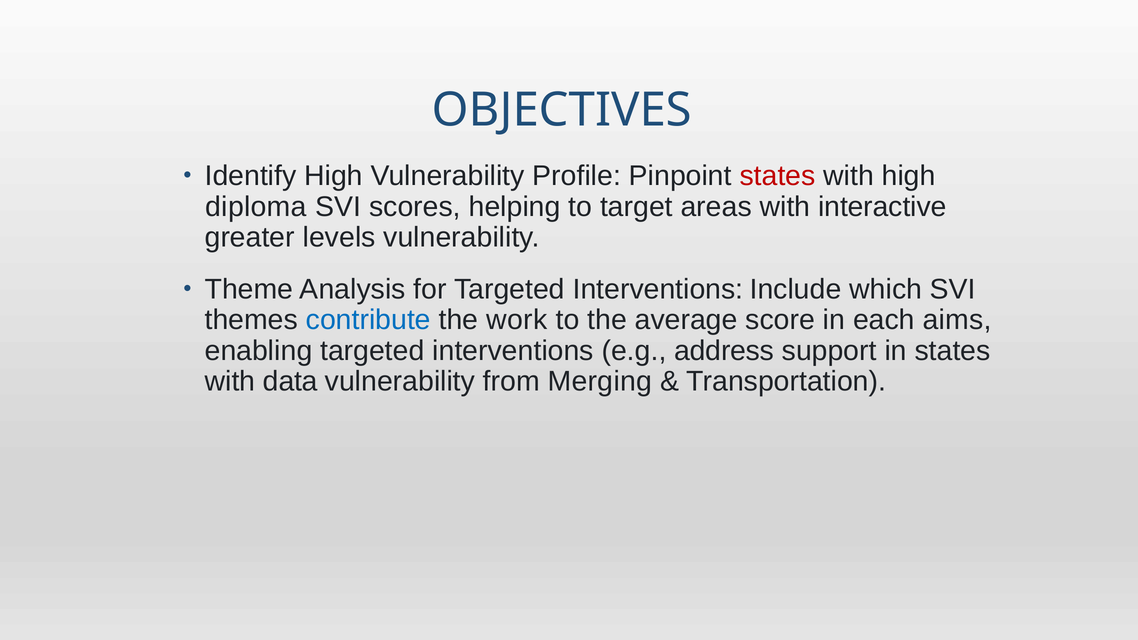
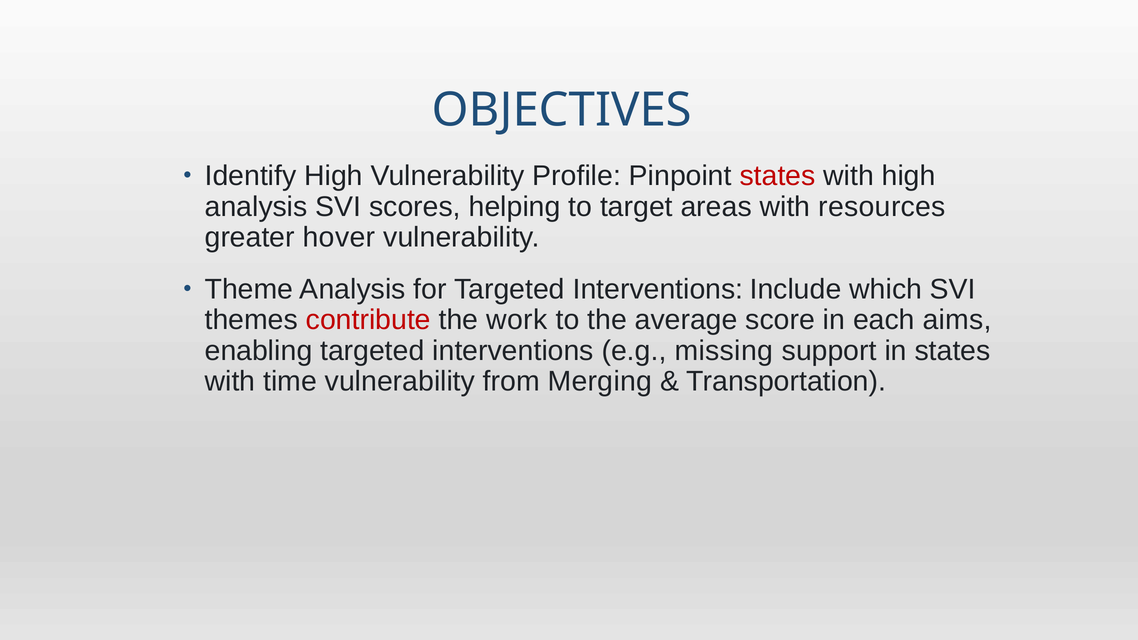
diploma: diploma -> analysis (256, 207)
interactive: interactive -> resources (882, 207)
levels: levels -> hover (339, 237)
contribute colour: blue -> red (368, 320)
address: address -> missing (724, 351)
data: data -> time (290, 382)
